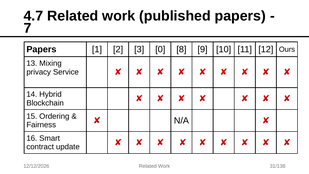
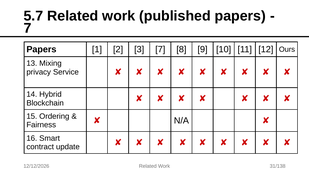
4.7: 4.7 -> 5.7 (33, 16)
3 0: 0 -> 7 (160, 49)
